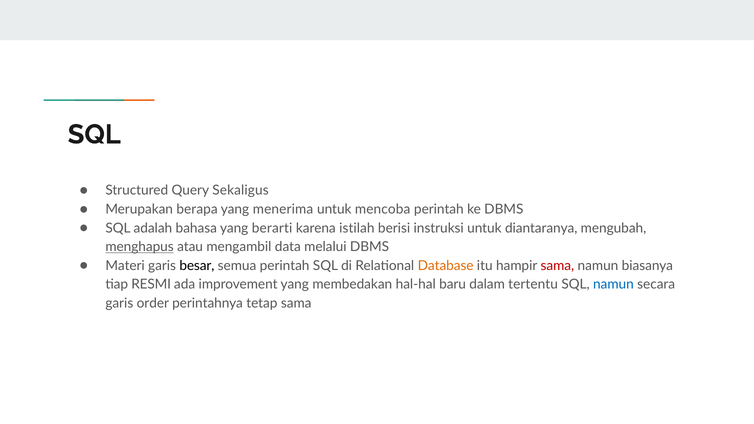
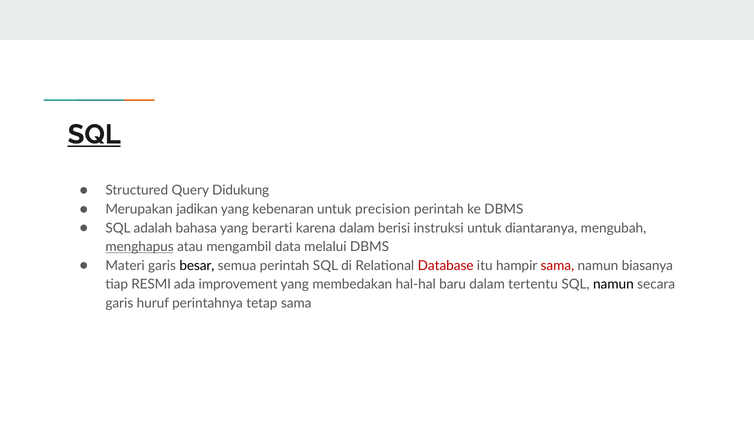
SQL underline: none -> present (94, 135)
Sekaligus: Sekaligus -> Didukung (241, 191)
berapa: berapa -> jadikan (197, 209)
menerima: menerima -> kebenaran (283, 209)
mencoba: mencoba -> precision (383, 209)
karena istilah: istilah -> dalam (357, 228)
Database colour: orange -> red (446, 266)
namun colour: blue -> black (613, 284)
order: order -> huruf (153, 303)
